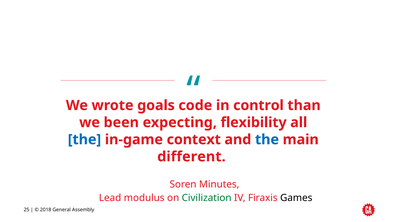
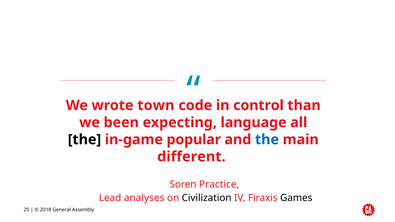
goals: goals -> town (156, 105)
flexibility: flexibility -> language (254, 123)
the colour: blue -> black (84, 140)
context: context -> popular (194, 140)
Minutes: Minutes -> Practice (219, 184)
modulus: modulus -> analyses (144, 198)
Civilization colour: green -> black (207, 198)
